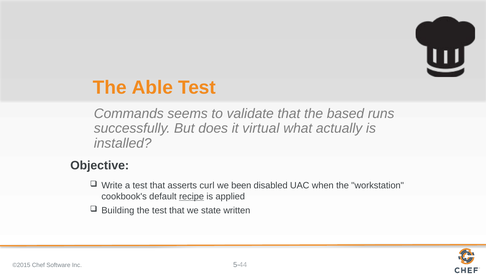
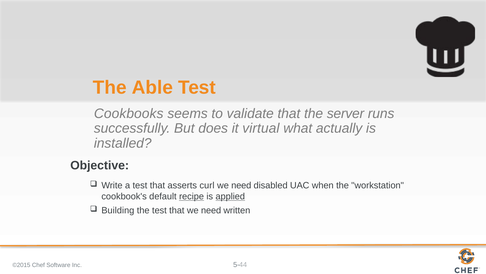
Commands: Commands -> Cookbooks (129, 113)
based: based -> server (346, 113)
been: been -> need (241, 185)
applied underline: none -> present (230, 196)
that we state: state -> need (211, 210)
